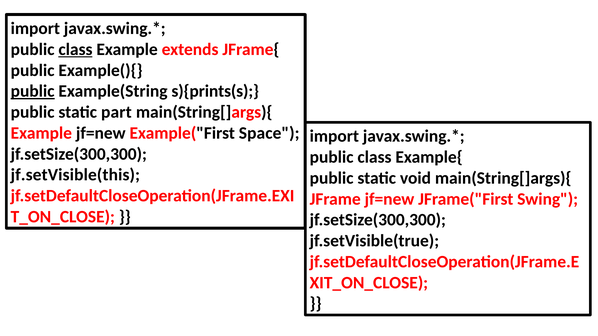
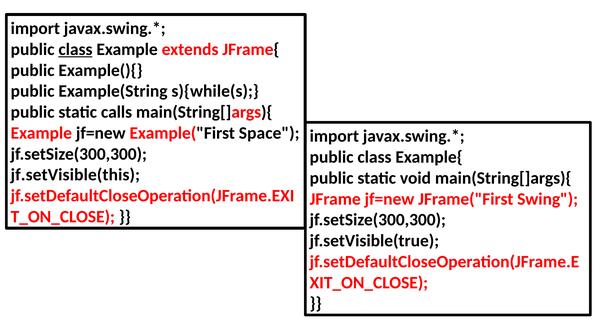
public underline: present -> none (33, 91)
s){prints(s: s){prints(s -> s){while(s (215, 91)
part: part -> calls (117, 112)
